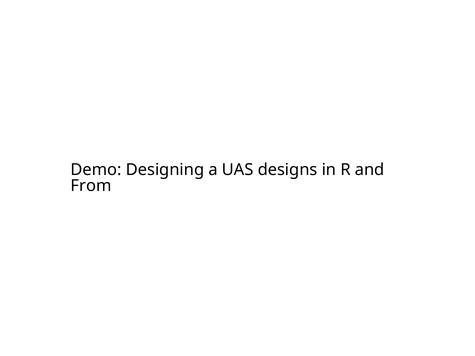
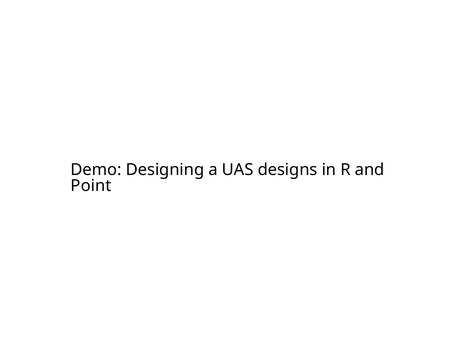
From: From -> Point (91, 186)
